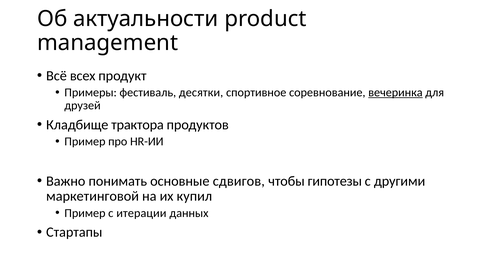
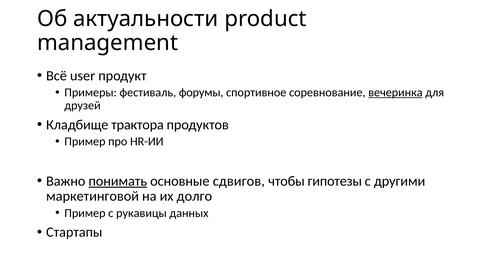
всех: всех -> user (83, 76)
десятки: десятки -> форумы (201, 93)
понимать underline: none -> present (118, 181)
купил: купил -> долго (194, 197)
итерации: итерации -> рукавицы (141, 213)
